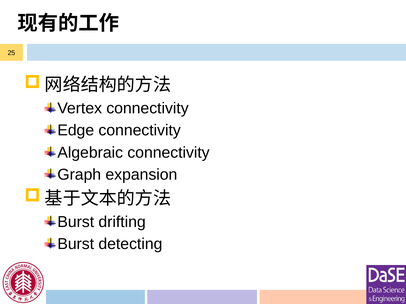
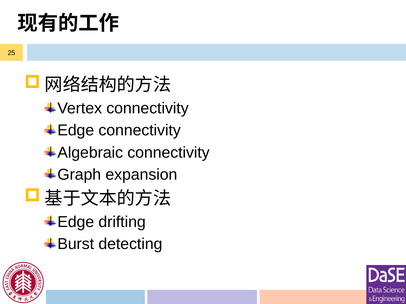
Burst: Burst -> Edge (76, 222)
